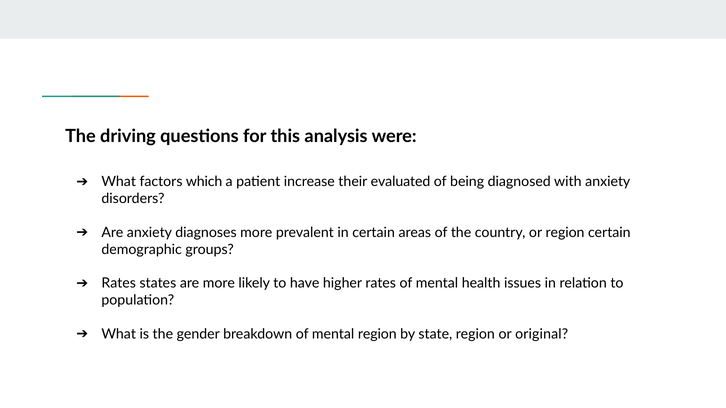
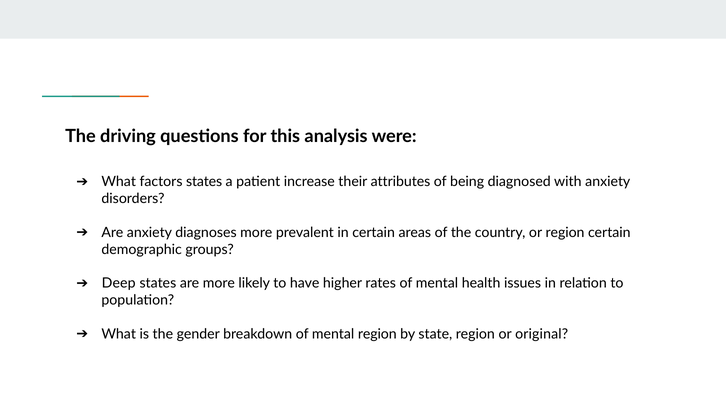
factors which: which -> states (204, 182)
evaluated: evaluated -> attributes (400, 182)
Rates: Rates -> Deep (119, 283)
